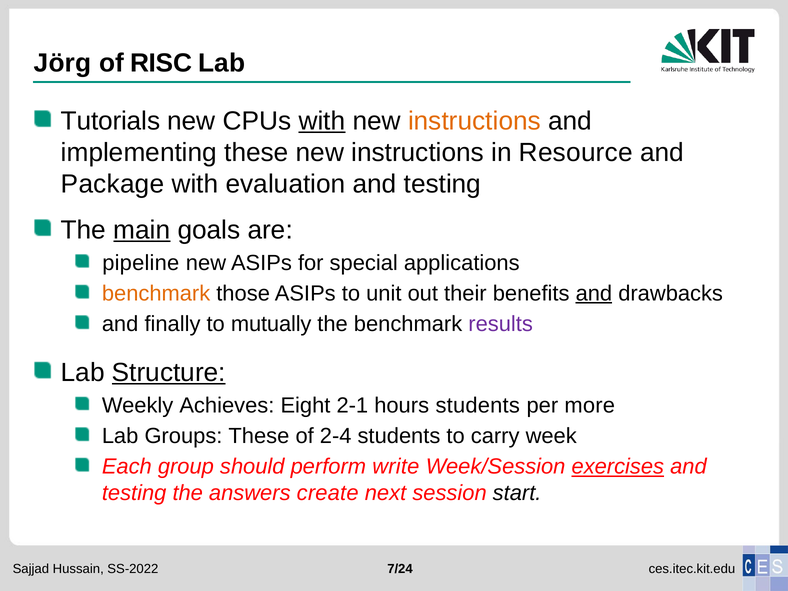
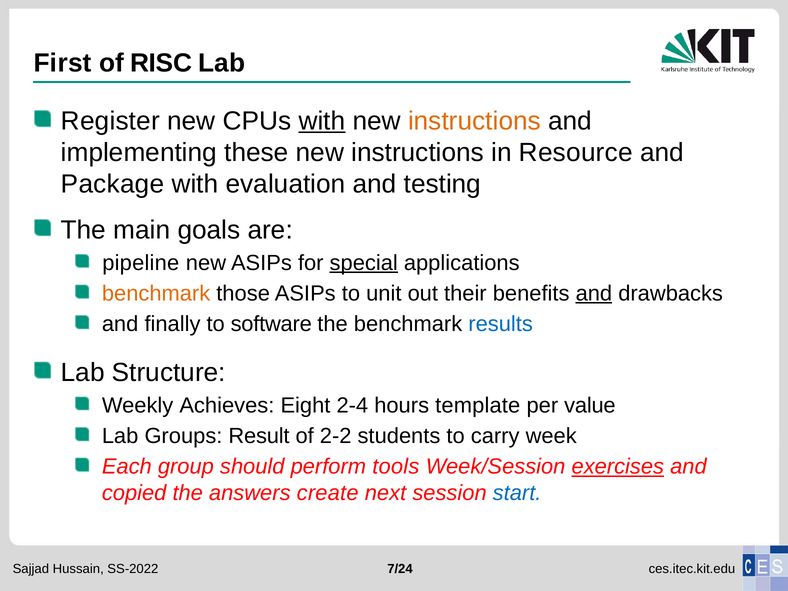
Jörg: Jörg -> First (63, 63)
Tutorials: Tutorials -> Register (110, 121)
main underline: present -> none (142, 230)
special underline: none -> present (364, 263)
mutually: mutually -> software (271, 324)
results colour: purple -> blue (501, 324)
Structure underline: present -> none (169, 372)
2-1: 2-1 -> 2-4 (352, 405)
hours students: students -> template (478, 405)
more: more -> value (590, 405)
Groups These: These -> Result (259, 436)
2-4: 2-4 -> 2-2 (336, 436)
write: write -> tools (396, 467)
testing: testing -> copied (134, 493)
start colour: black -> blue (517, 493)
